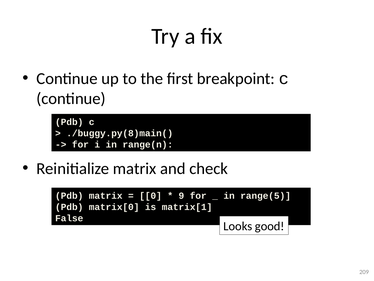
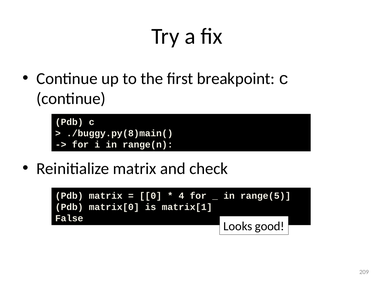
9: 9 -> 4 (181, 195)
